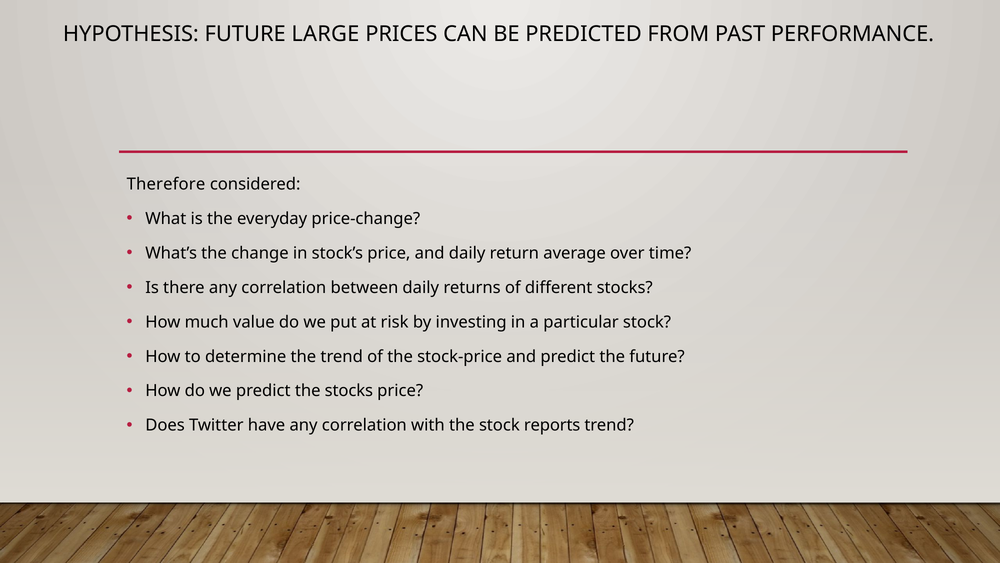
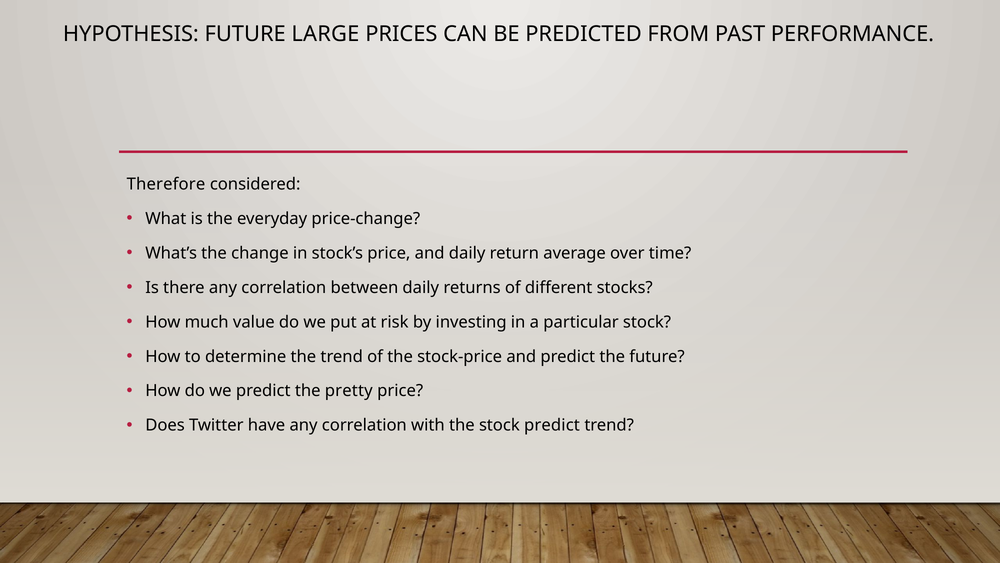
the stocks: stocks -> pretty (349, 391)
stock reports: reports -> predict (552, 425)
